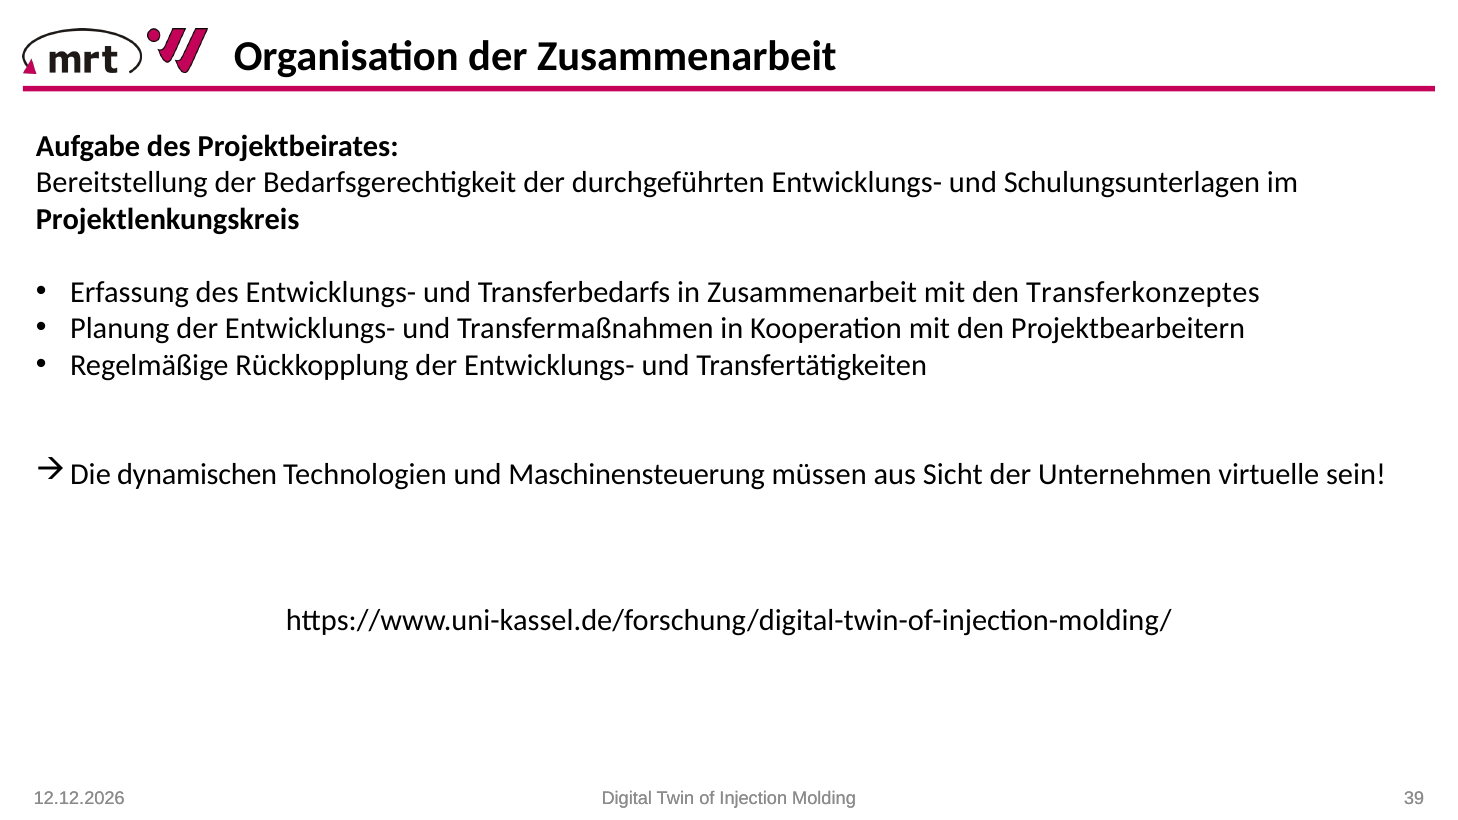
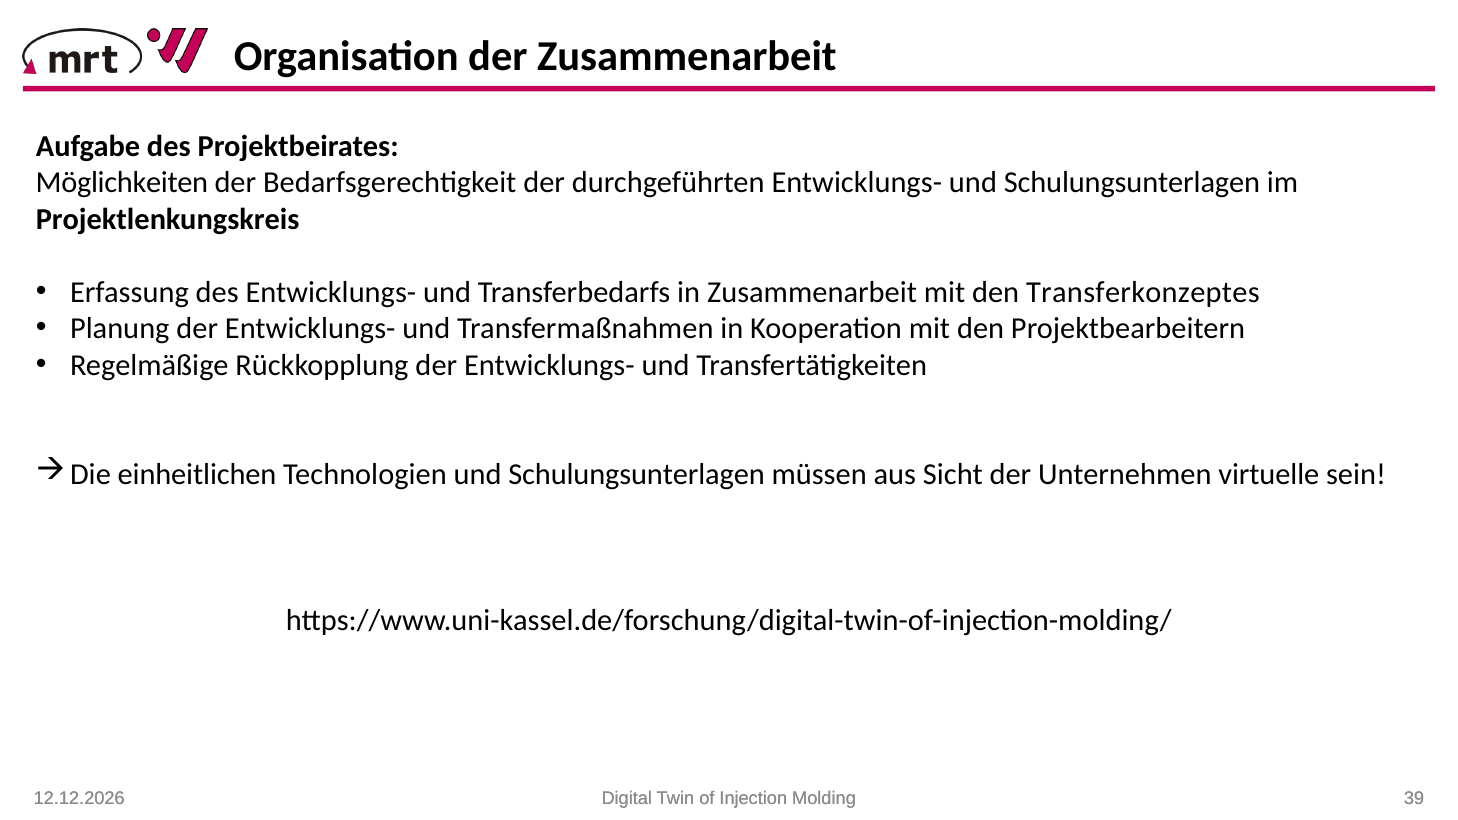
Bereitstellung: Bereitstellung -> Möglichkeiten (122, 183)
dynamischen: dynamischen -> einheitlichen (197, 474)
Technologien und Maschinensteuerung: Maschinensteuerung -> Schulungsunterlagen (637, 474)
